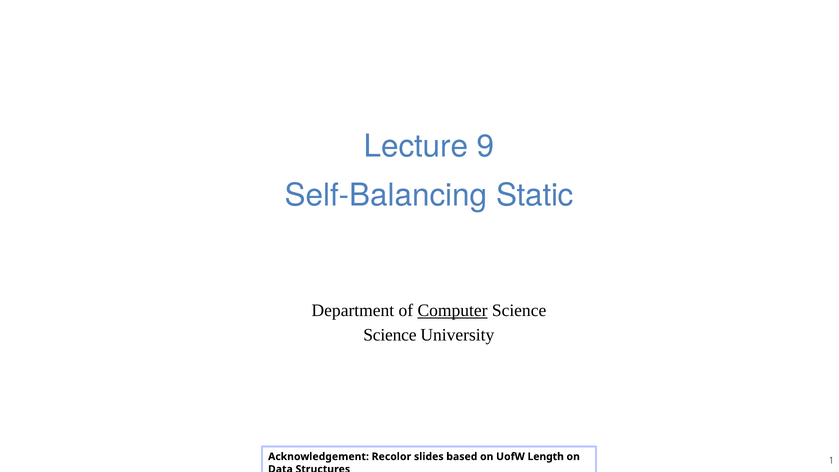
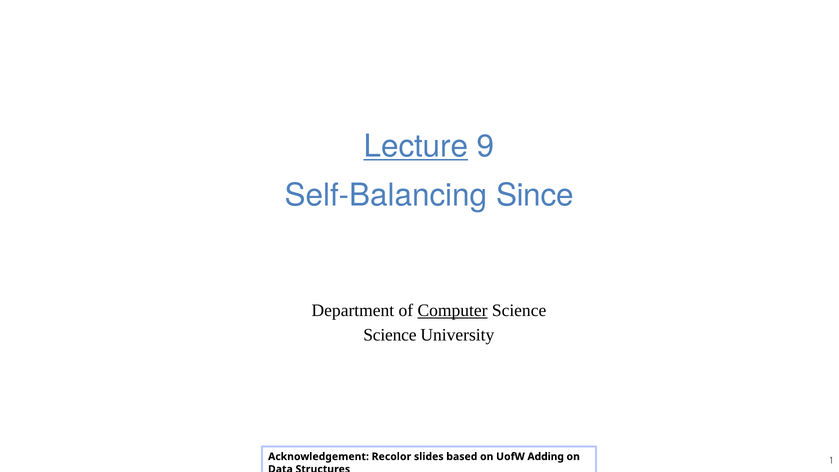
Lecture underline: none -> present (416, 146)
Static: Static -> Since (535, 195)
Length: Length -> Adding (546, 457)
